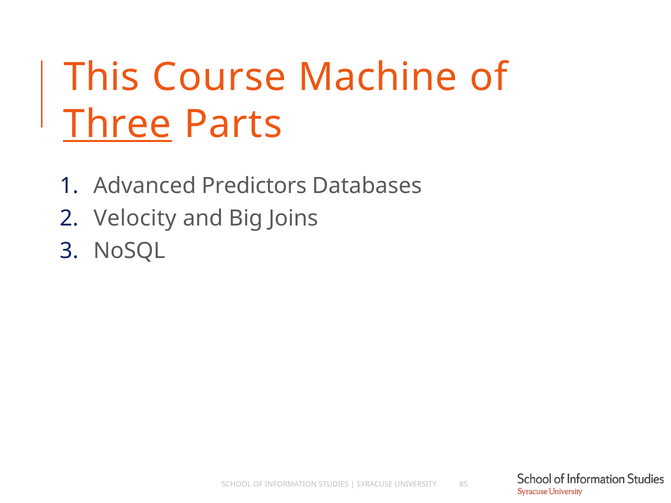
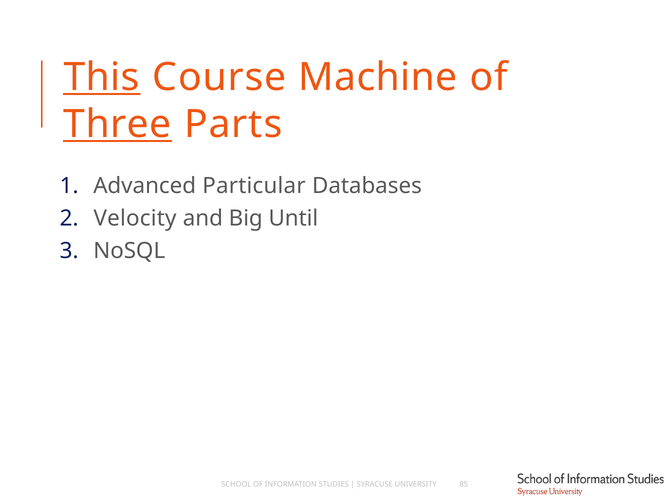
This underline: none -> present (102, 77)
Predictors: Predictors -> Particular (254, 186)
Joins: Joins -> Until (293, 219)
